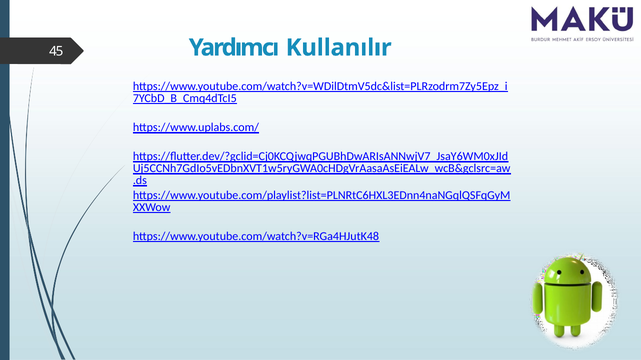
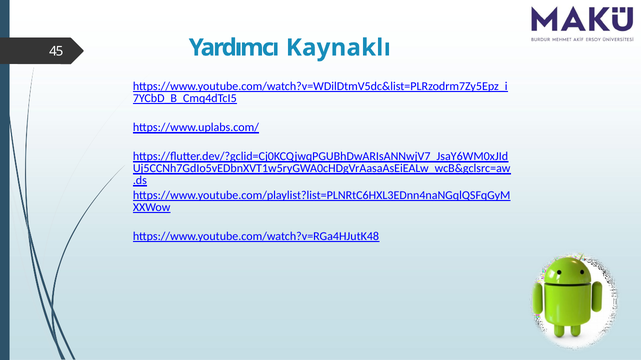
Kullanılır: Kullanılır -> Kaynaklı (338, 48)
